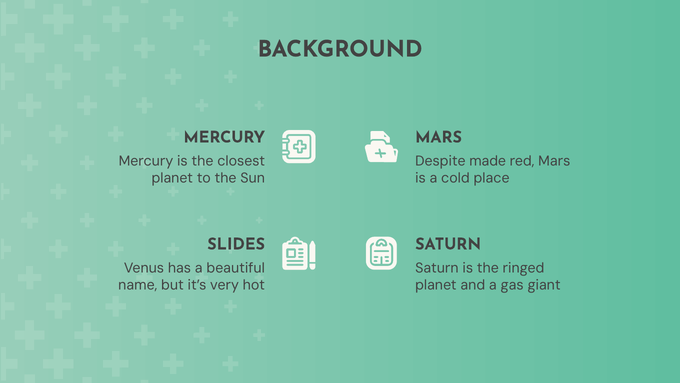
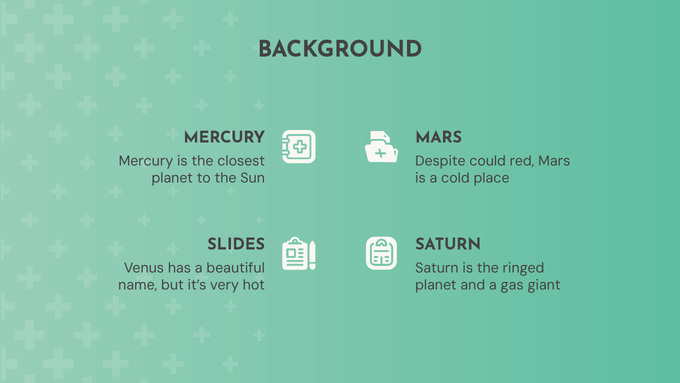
made: made -> could (488, 161)
